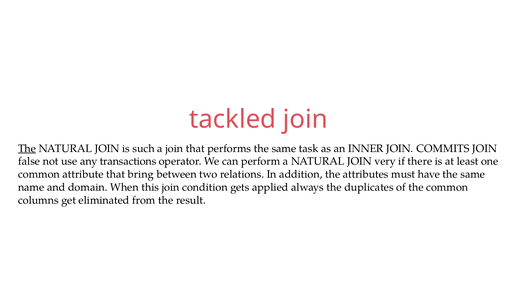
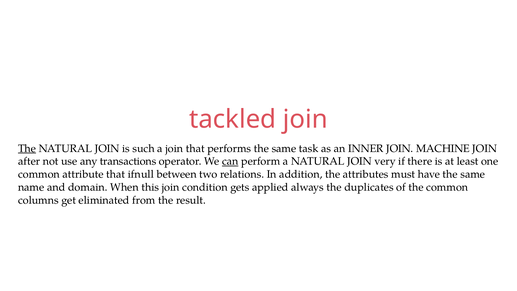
COMMITS: COMMITS -> MACHINE (443, 148)
false: false -> after (29, 161)
can underline: none -> present (230, 161)
bring: bring -> ifnull (141, 174)
